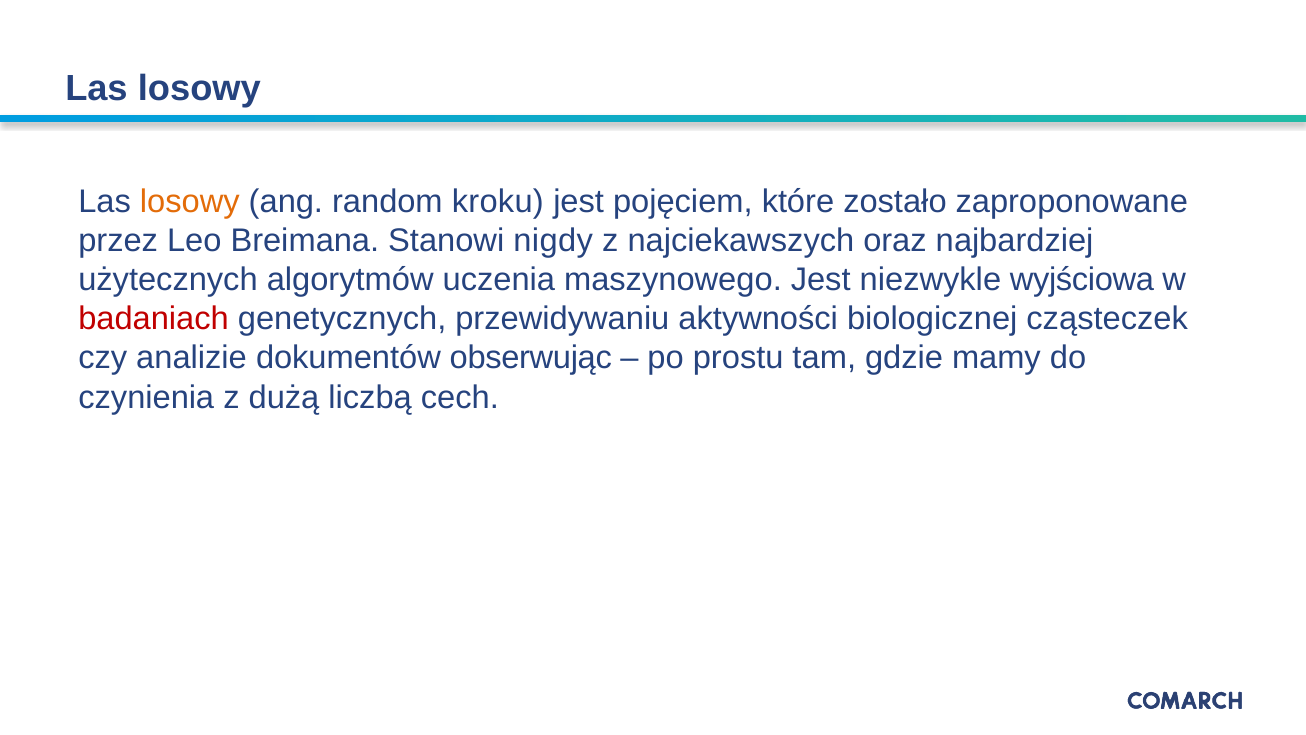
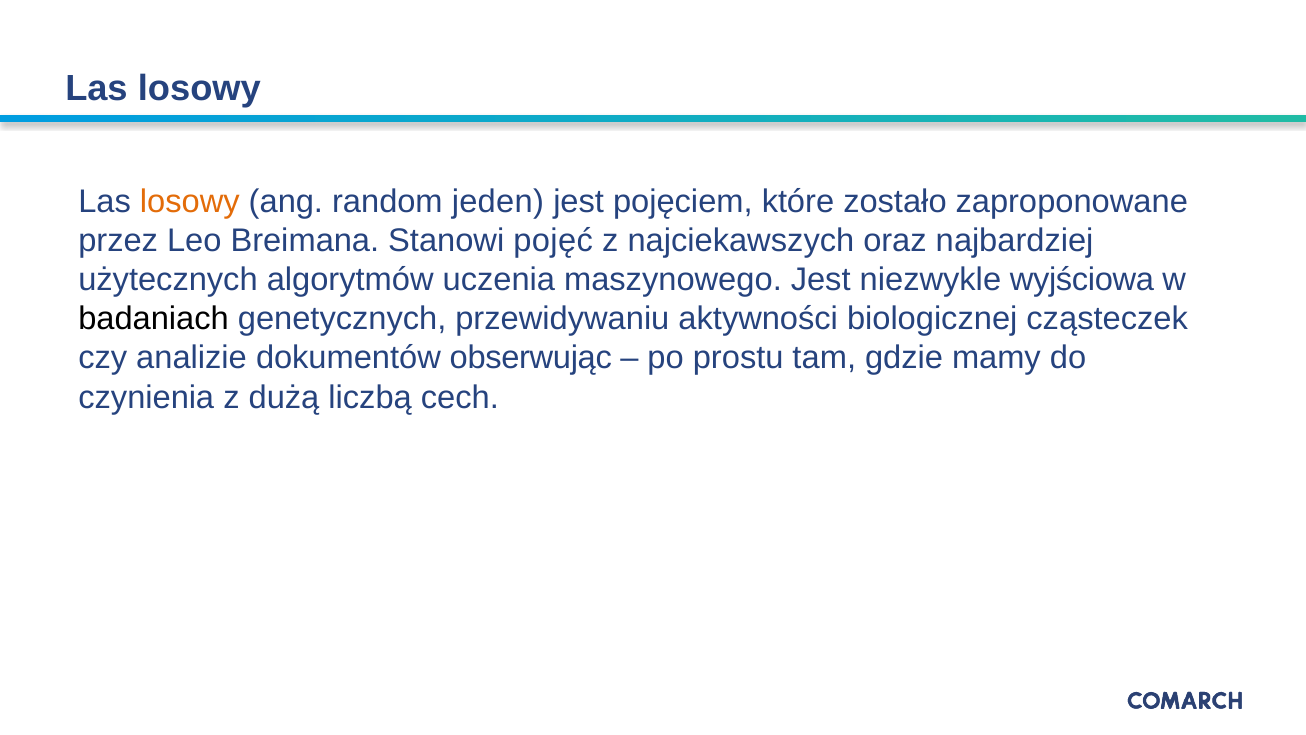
kroku: kroku -> jeden (498, 201)
nigdy: nigdy -> pojęć (553, 240)
badaniach colour: red -> black (154, 319)
